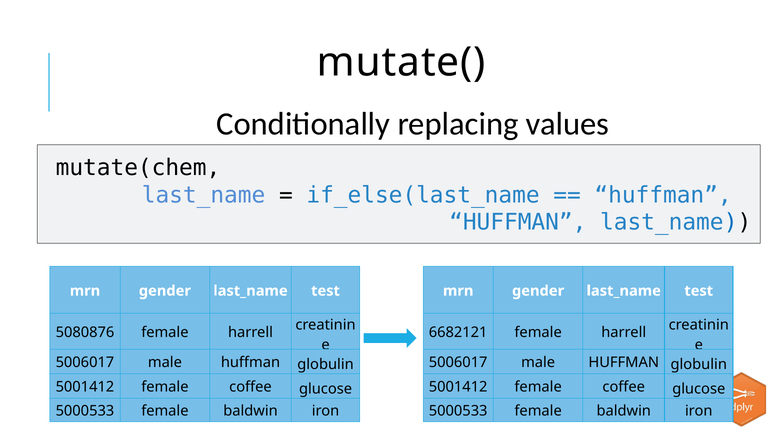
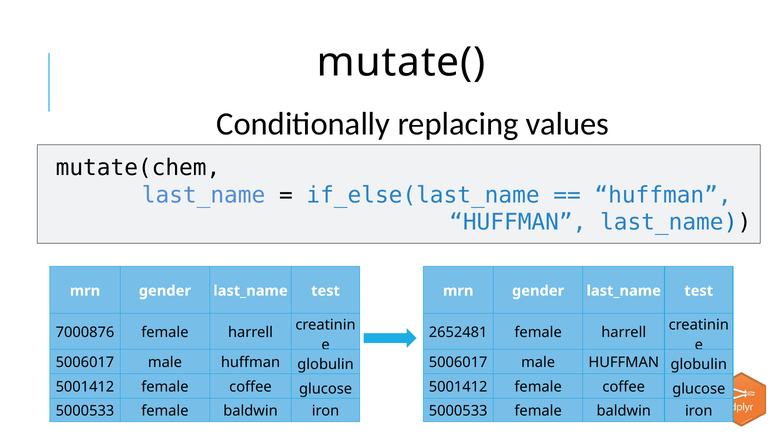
5080876: 5080876 -> 7000876 (85, 333)
6682121: 6682121 -> 2652481 (458, 333)
